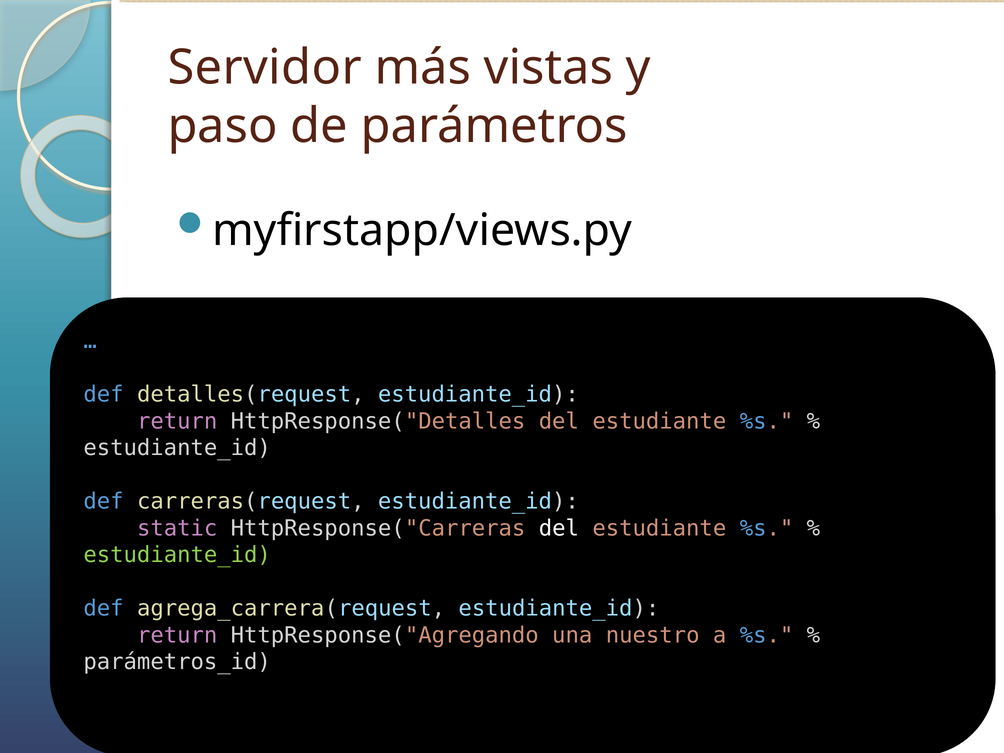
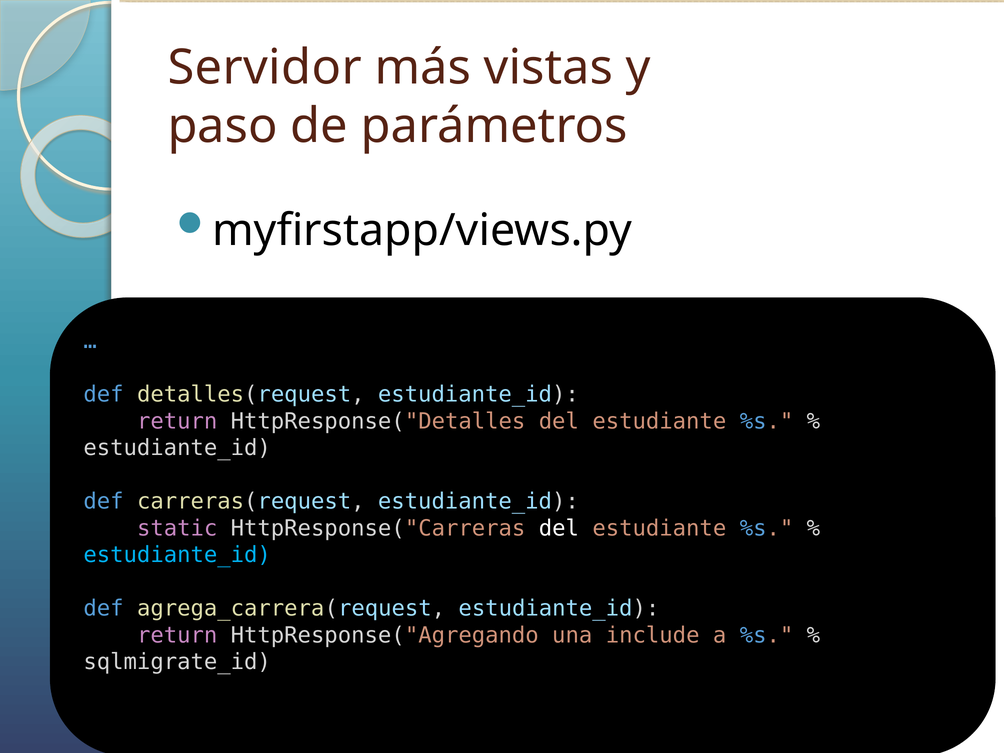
estudiante_id colour: light green -> light blue (177, 555)
nuestro: nuestro -> include (653, 635)
parámetros_id: parámetros_id -> sqlmigrate_id (177, 662)
